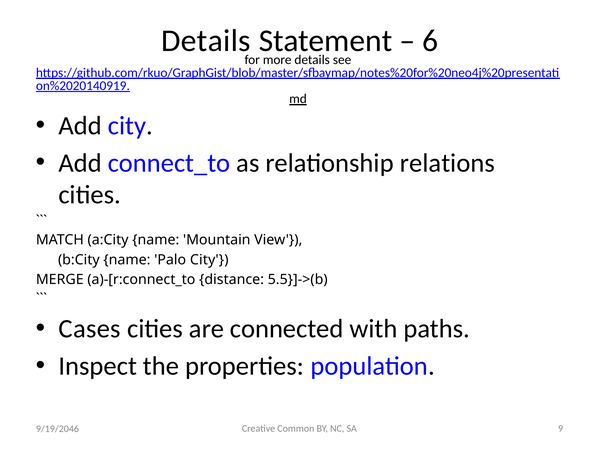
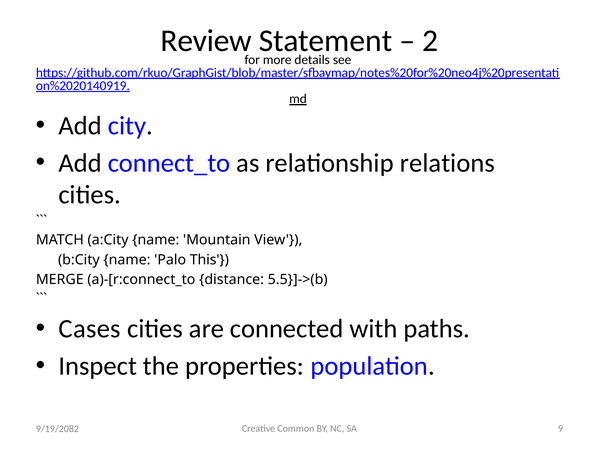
Details: Details -> Review (206, 41)
6: 6 -> 2 (430, 41)
Palo City: City -> This (209, 260)
9/19/2046: 9/19/2046 -> 9/19/2082 (57, 429)
